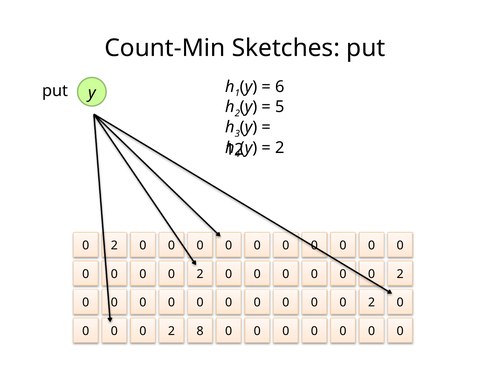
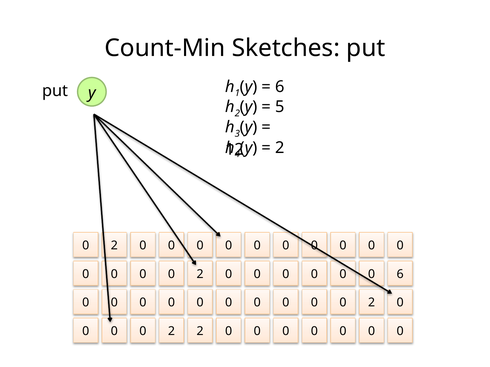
2: 2 -> 6 (400, 274)
2 8: 8 -> 2 (200, 332)
